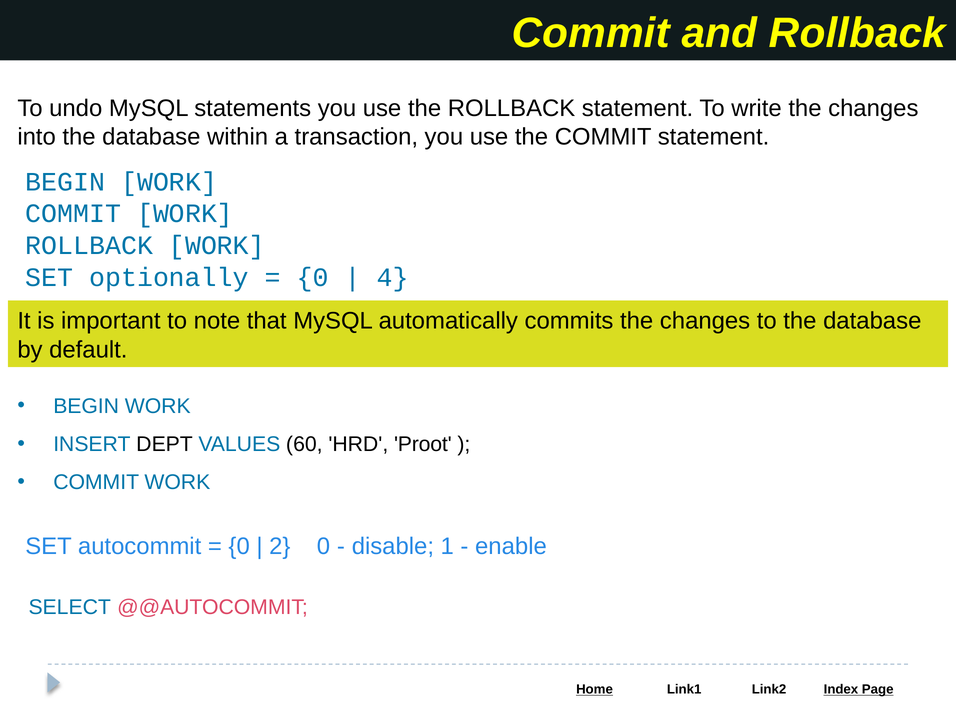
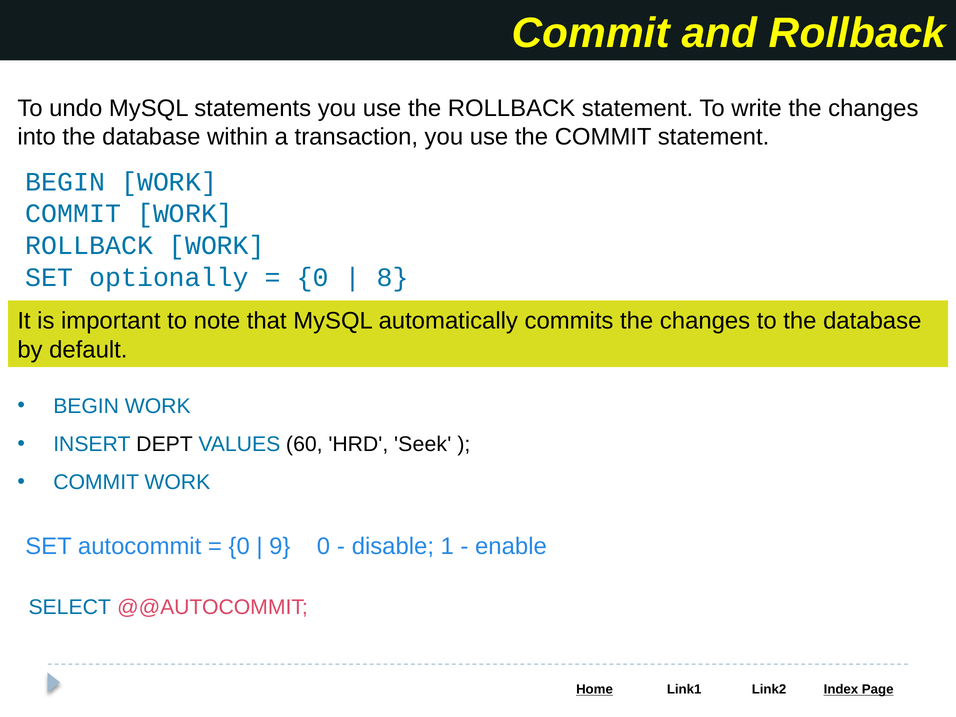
4: 4 -> 8 (393, 277)
Proot: Proot -> Seek (423, 444)
2: 2 -> 9 (280, 546)
